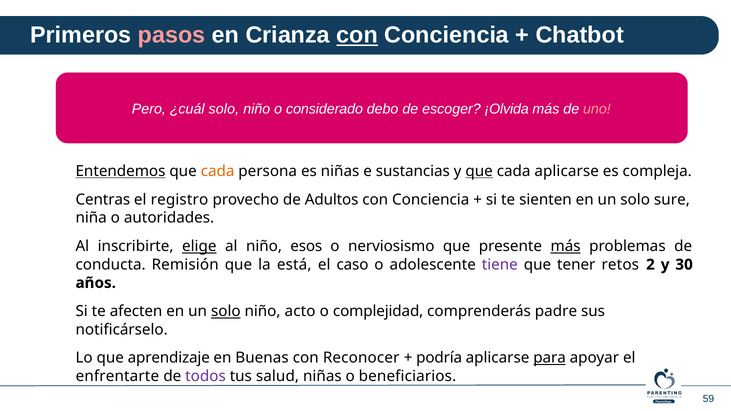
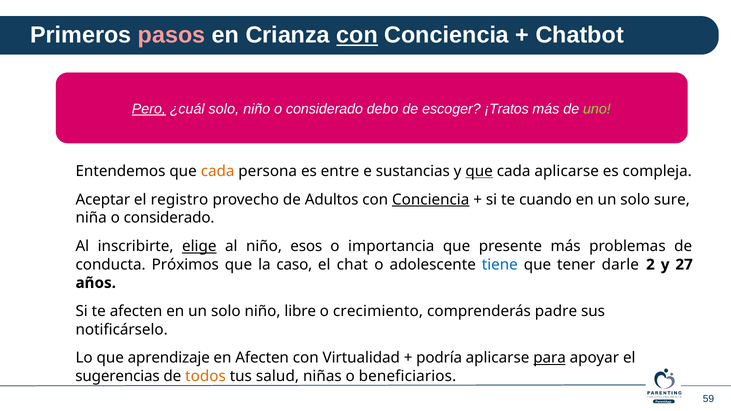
Pero underline: none -> present (149, 109)
¡Olvida: ¡Olvida -> ¡Tratos (507, 109)
uno colour: pink -> light green (597, 109)
Entendemos underline: present -> none (121, 171)
es niñas: niñas -> entre (340, 171)
Centras: Centras -> Aceptar (103, 200)
Conciencia underline: none -> present (431, 200)
sienten: sienten -> cuando (546, 200)
niña o autoridades: autoridades -> considerado (169, 218)
nerviosismo: nerviosismo -> importancia (391, 246)
más underline: present -> none (566, 246)
Remisión: Remisión -> Próximos (185, 265)
está: está -> caso (294, 265)
caso: caso -> chat (352, 265)
tiene colour: purple -> blue (500, 265)
retos: retos -> darle (620, 265)
30: 30 -> 27 (684, 265)
solo underline: present -> none (226, 311)
acto: acto -> libre (300, 311)
complejidad: complejidad -> crecimiento (378, 311)
en Buenas: Buenas -> Afecten (262, 358)
Reconocer: Reconocer -> Virtualidad (361, 358)
enfrentarte: enfrentarte -> sugerencias (118, 376)
todos colour: purple -> orange (206, 376)
